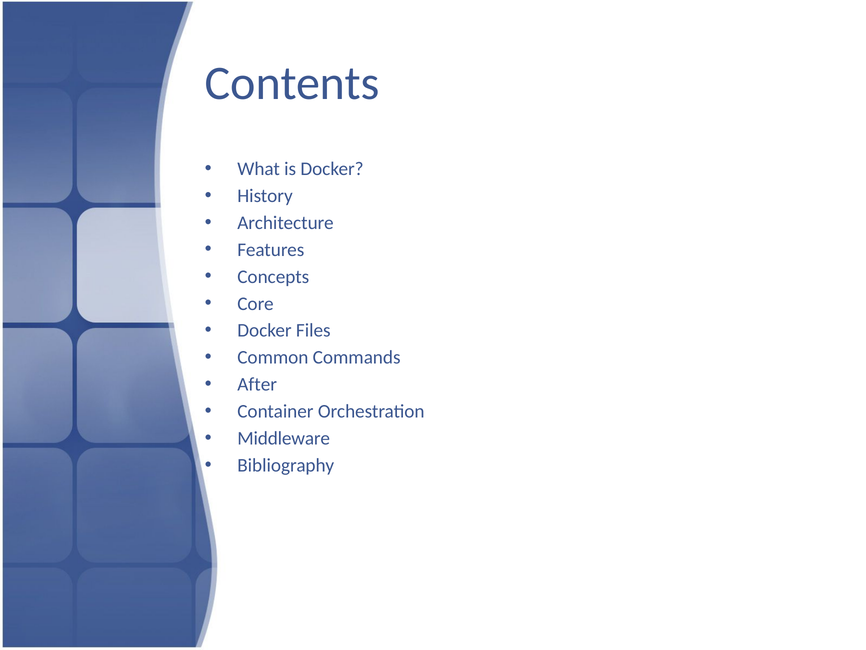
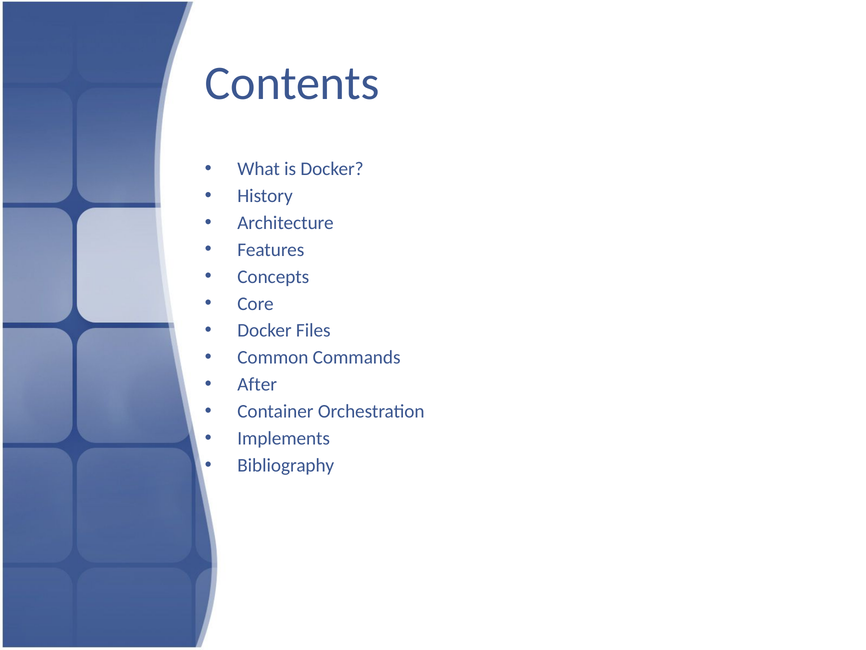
Middleware: Middleware -> Implements (284, 438)
